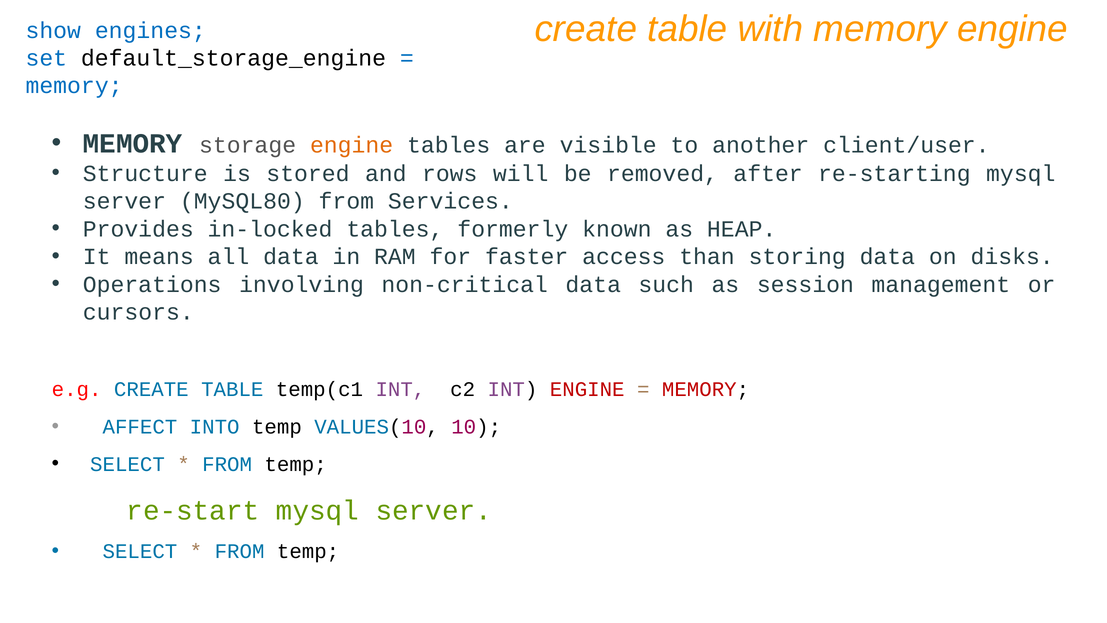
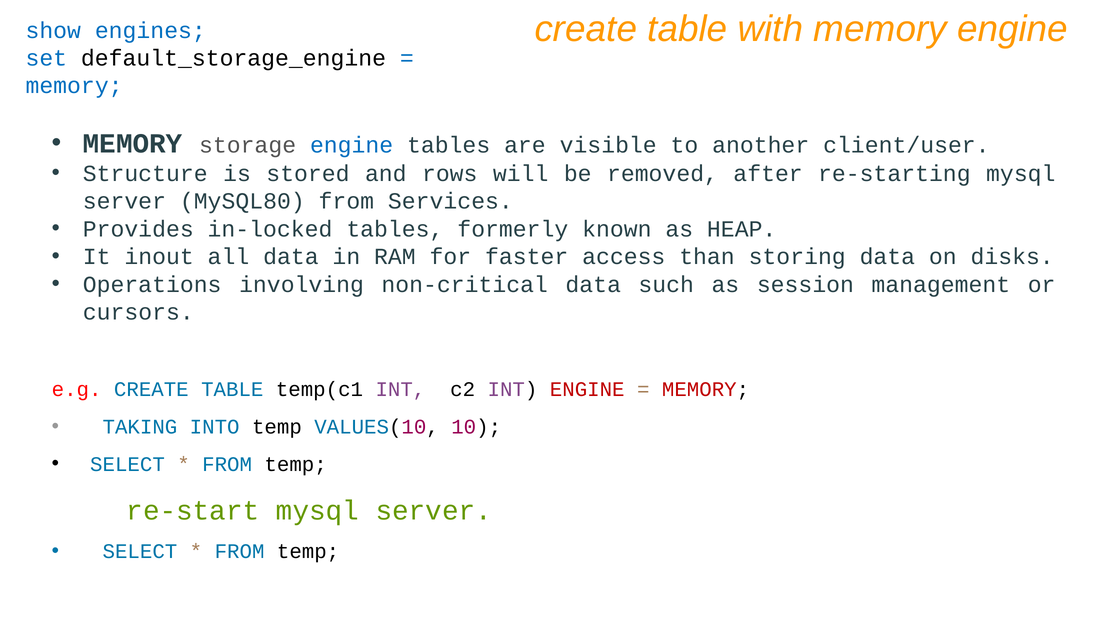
engine colour: orange -> blue (352, 145)
means: means -> inout (159, 257)
AFFECT: AFFECT -> TAKING (140, 427)
